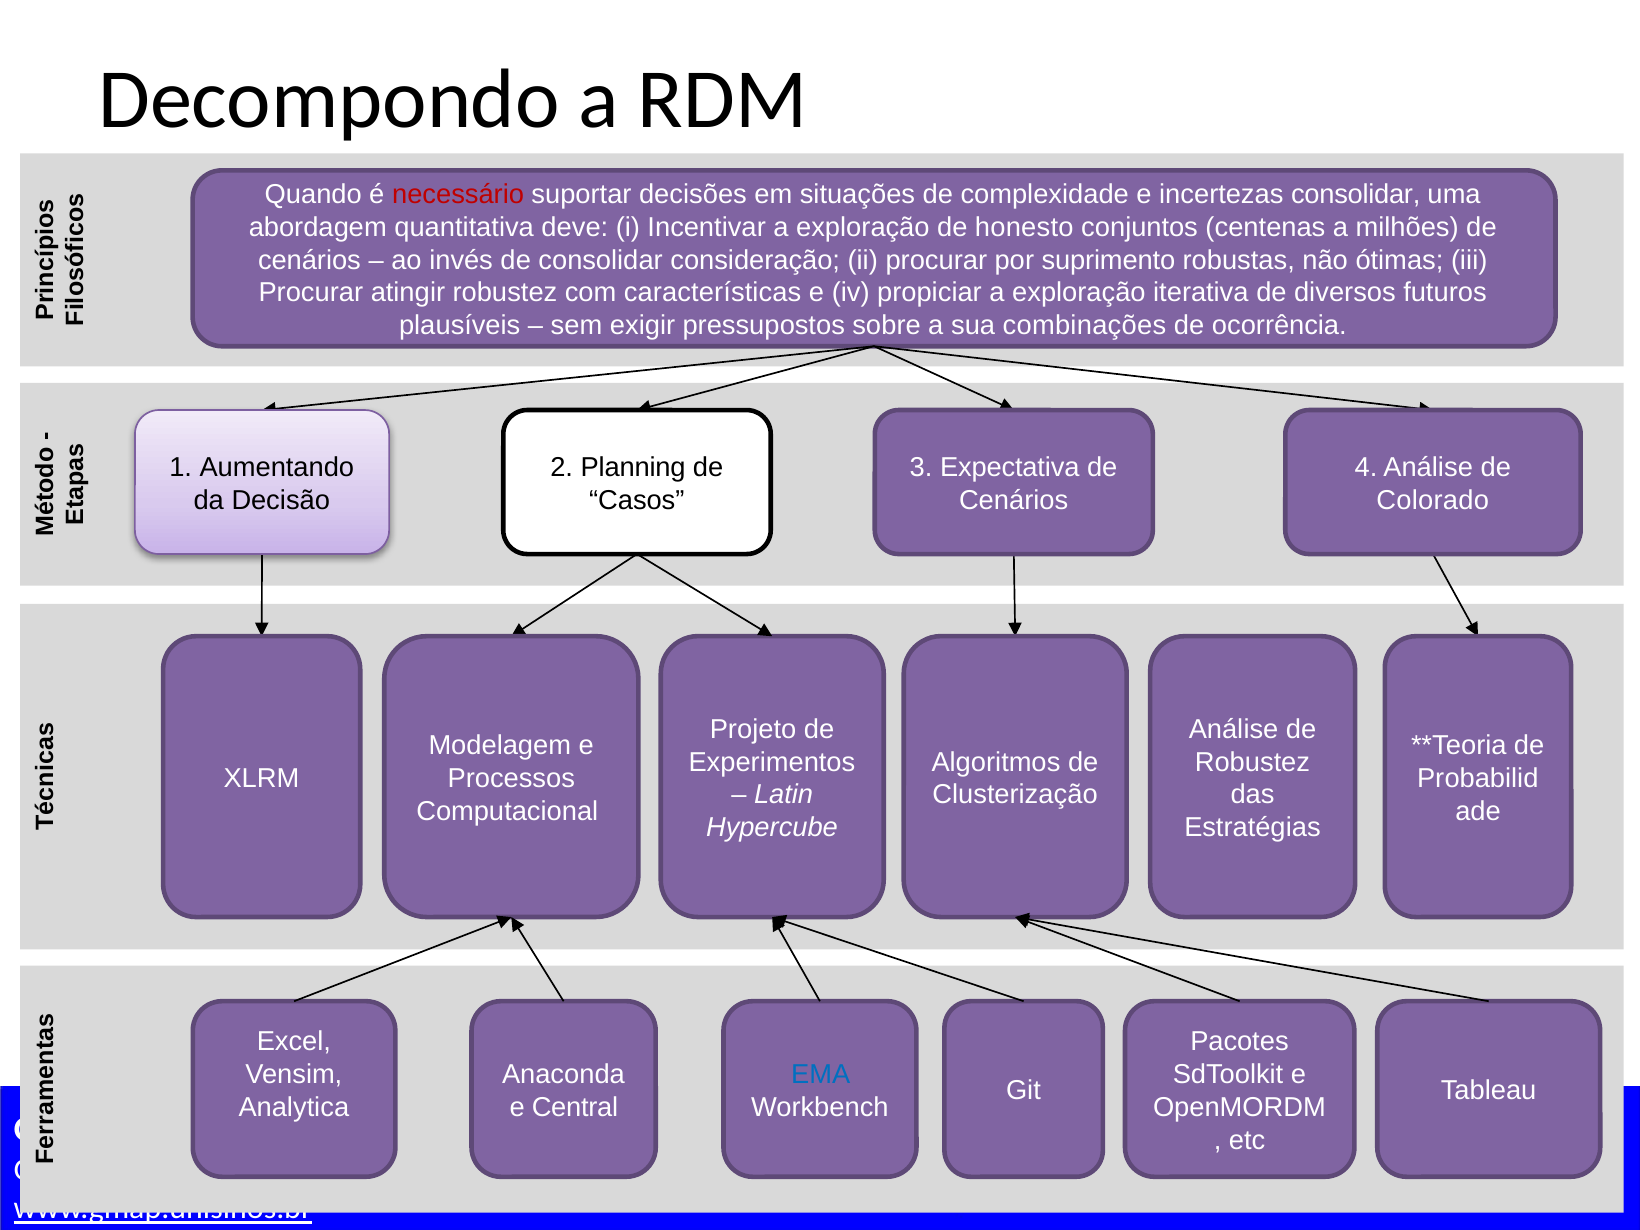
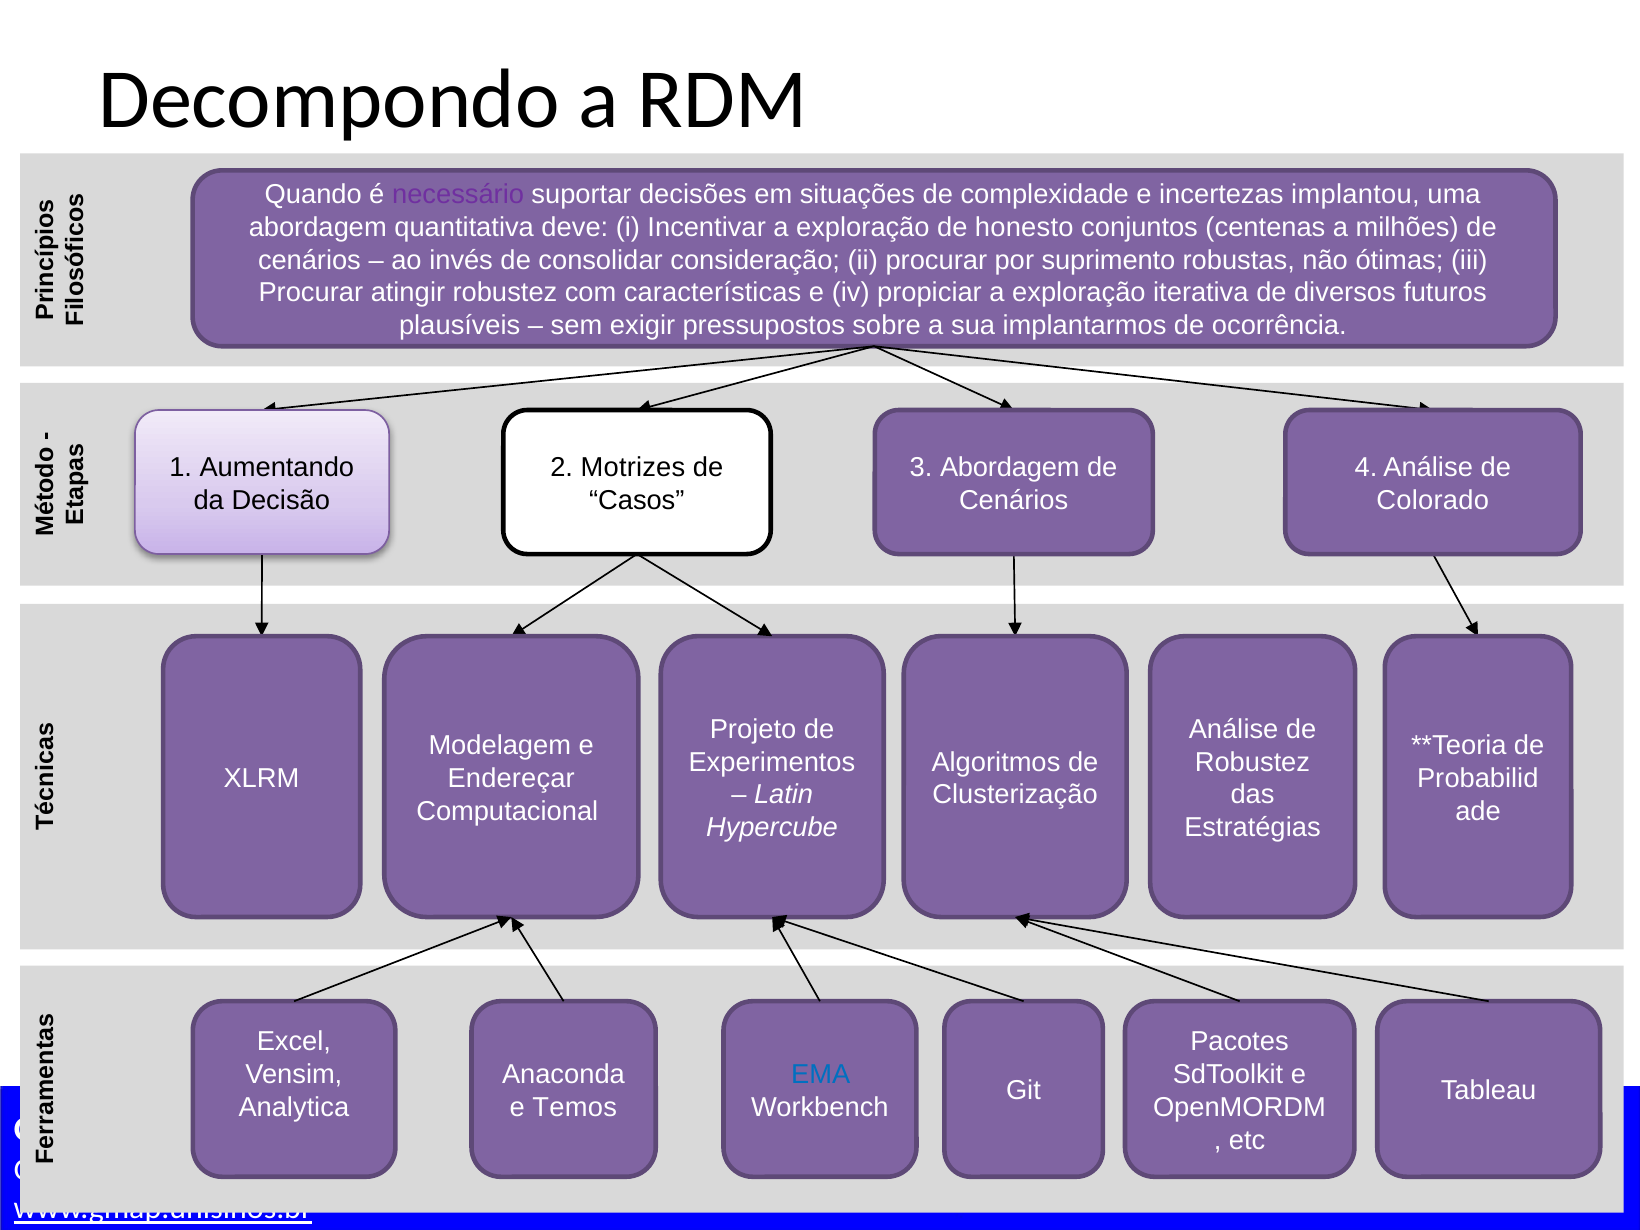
necessário colour: red -> purple (458, 195)
incertezas consolidar: consolidar -> implantou (1355, 195)
combinações: combinações -> implantarmos (1085, 326)
Planning: Planning -> Motrizes (633, 467)
3 Expectativa: Expectativa -> Abordagem (1010, 467)
Processos: Processos -> Endereçar (511, 778)
Central: Central -> Temos (575, 1107)
